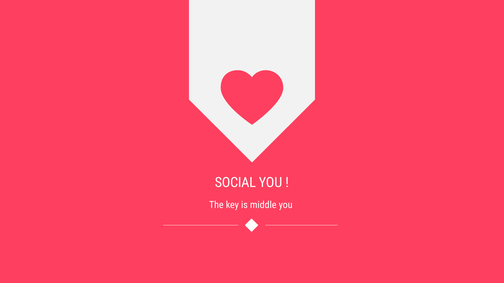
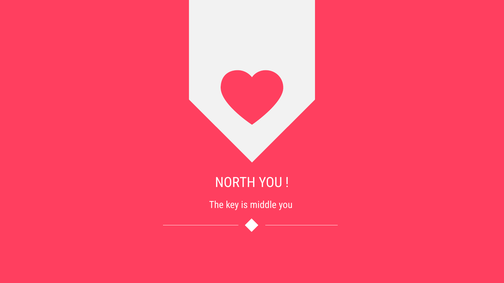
SOCIAL: SOCIAL -> NORTH (235, 183)
